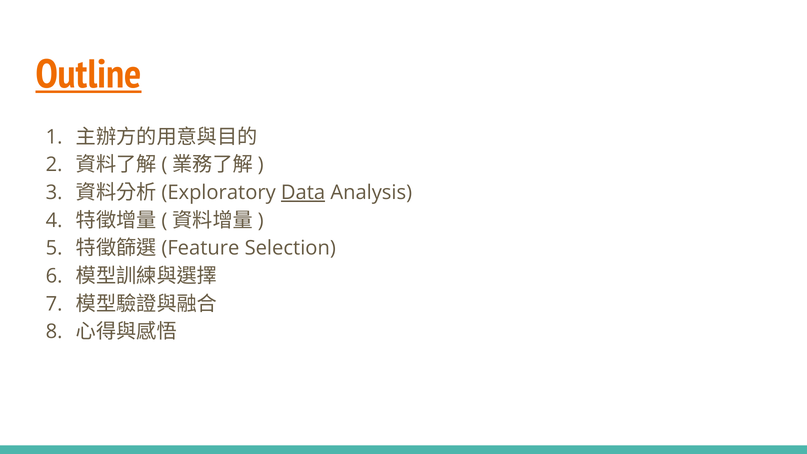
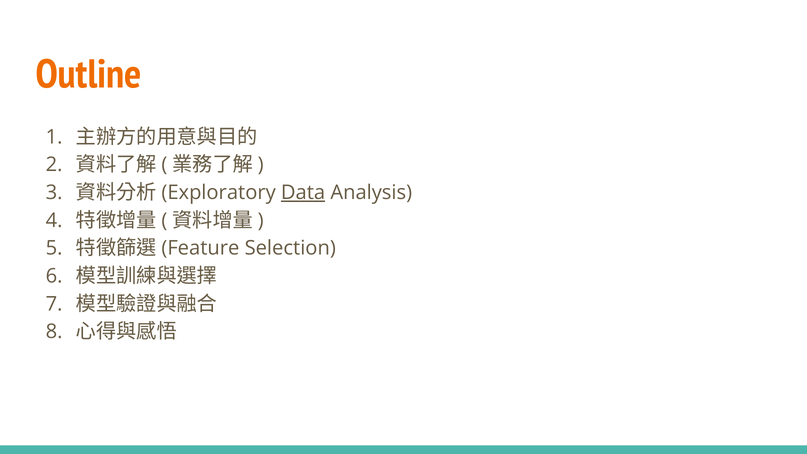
Outline underline: present -> none (89, 74)
